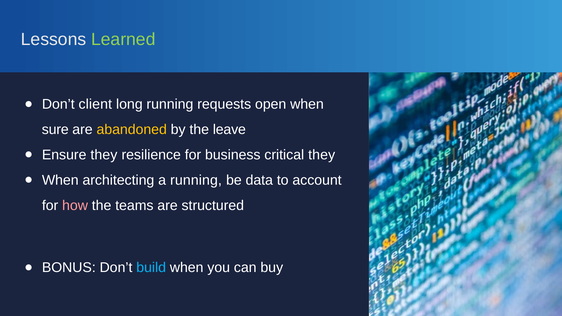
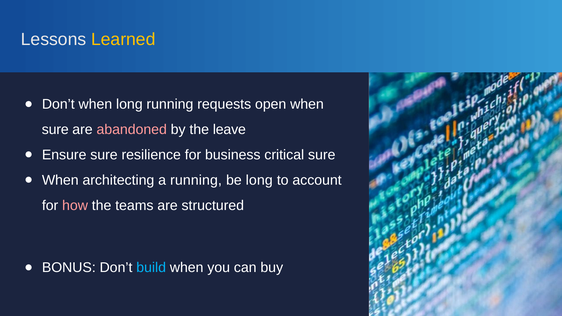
Learned colour: light green -> yellow (123, 39)
Don’t client: client -> when (95, 104)
abandoned colour: yellow -> pink (132, 130)
Ensure they: they -> sure (104, 155)
critical they: they -> sure (322, 155)
be data: data -> long (259, 180)
